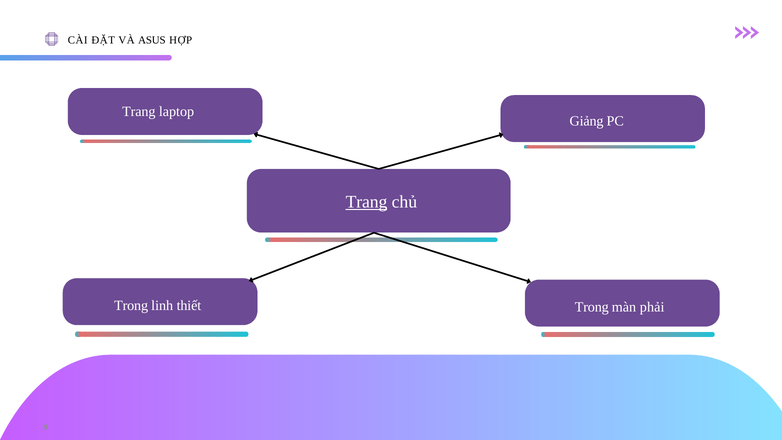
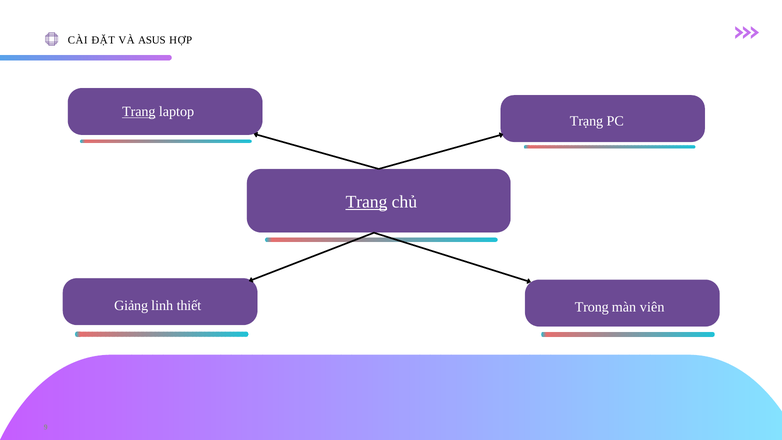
Trang underline: none -> present (139, 112)
Giảng: Giảng -> Trạng (587, 121)
Trong: Trong -> Giảng (131, 305)
phải: phải -> viên (652, 307)
